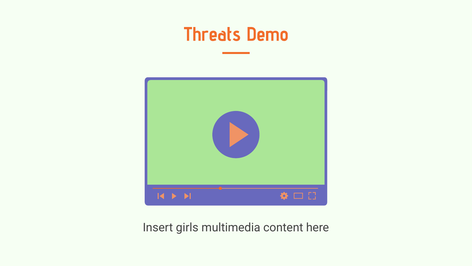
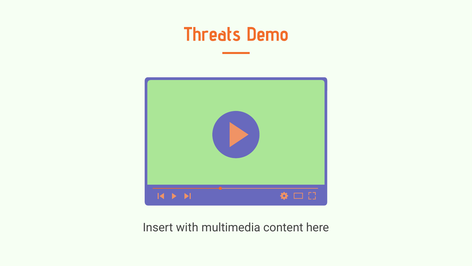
girls: girls -> with (187, 227)
